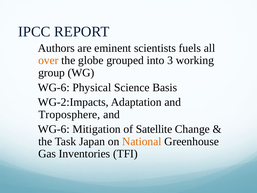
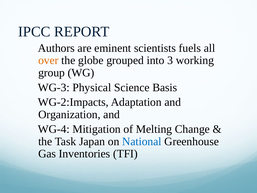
WG-6: WG-6 -> WG-3 (54, 87)
Troposphere: Troposphere -> Organization (69, 114)
WG-6: WG-6 -> WG-4 (54, 129)
Satellite: Satellite -> Melting (154, 129)
National colour: orange -> blue (142, 141)
